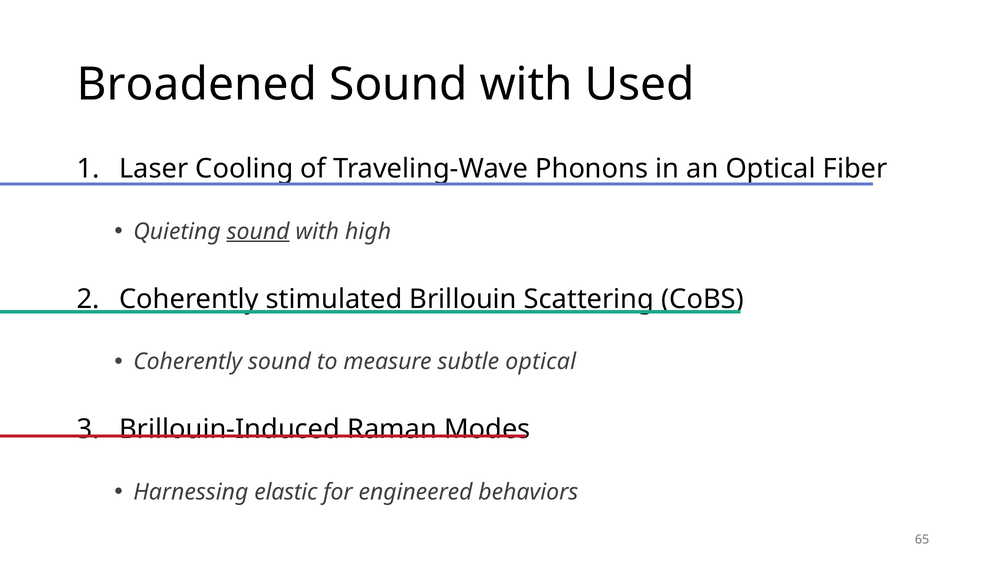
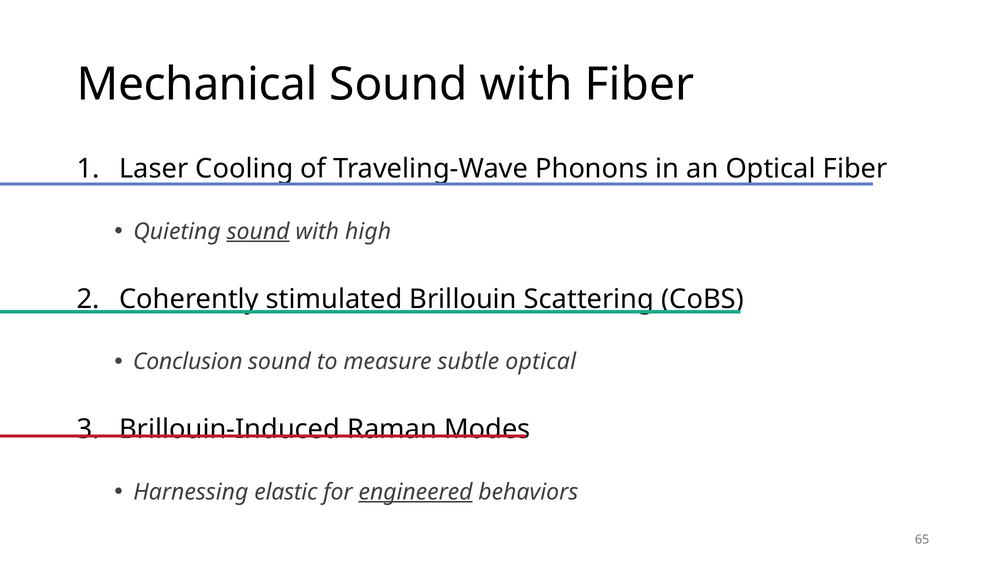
Broadened: Broadened -> Mechanical (197, 85)
with Used: Used -> Fiber (640, 85)
Coherently: Coherently -> Conclusion (188, 362)
engineered underline: none -> present (416, 492)
